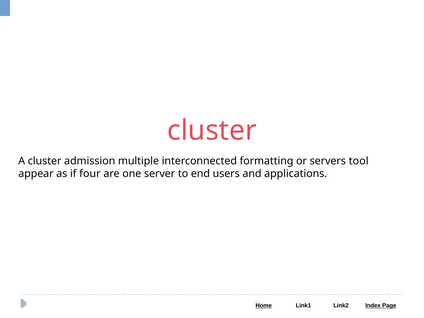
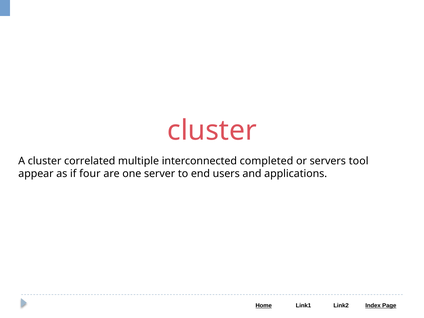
admission: admission -> correlated (90, 161)
formatting: formatting -> completed (266, 161)
